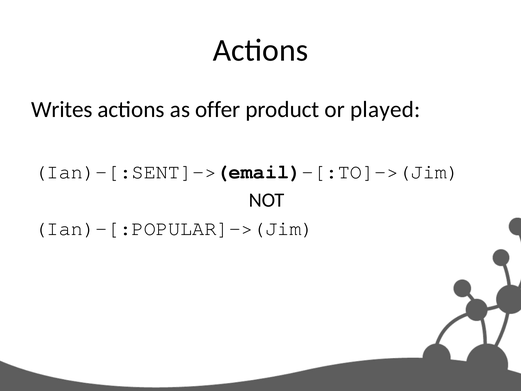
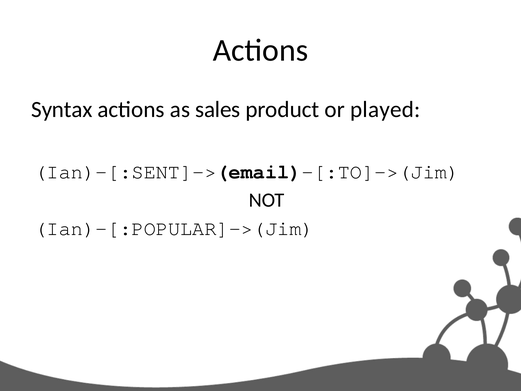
Writes: Writes -> Syntax (62, 109)
offer: offer -> sales (218, 109)
